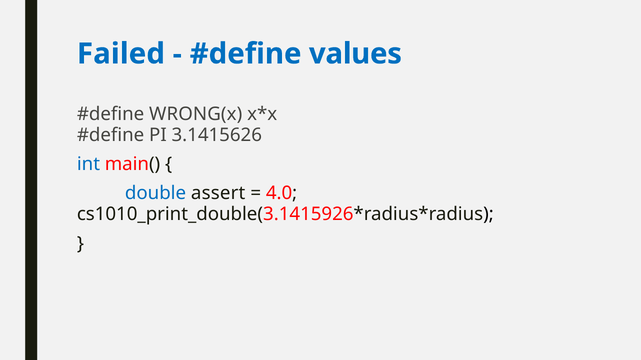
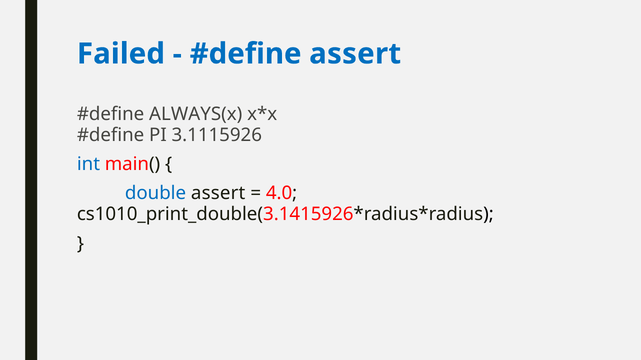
values: values -> assert (355, 54)
WRONG(x: WRONG(x -> ALWAYS(x (196, 114)
3.1415626: 3.1415626 -> 3.1115926 (217, 135)
